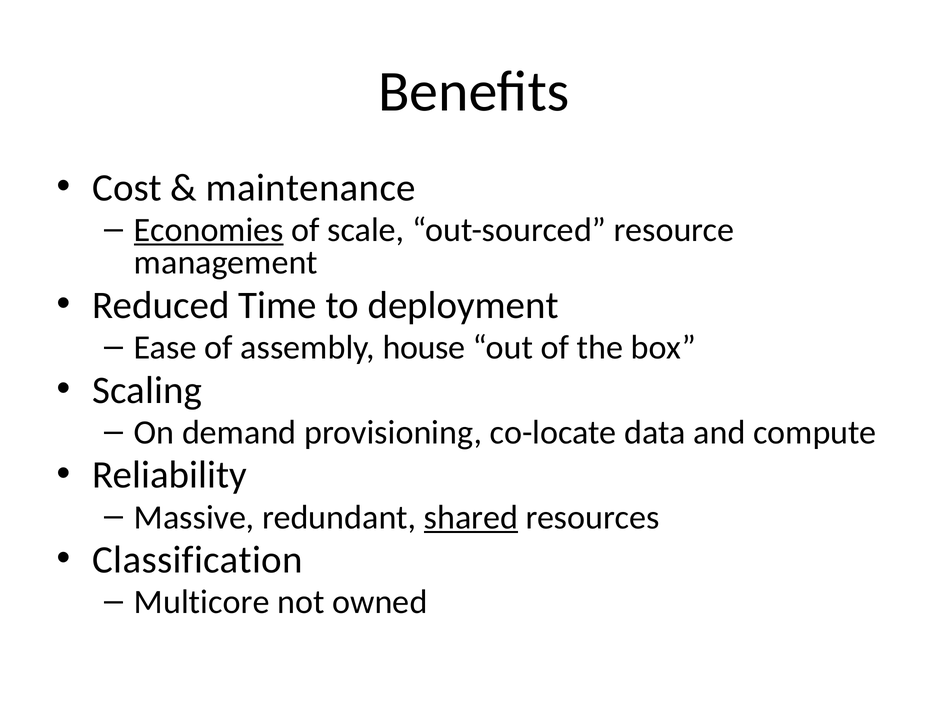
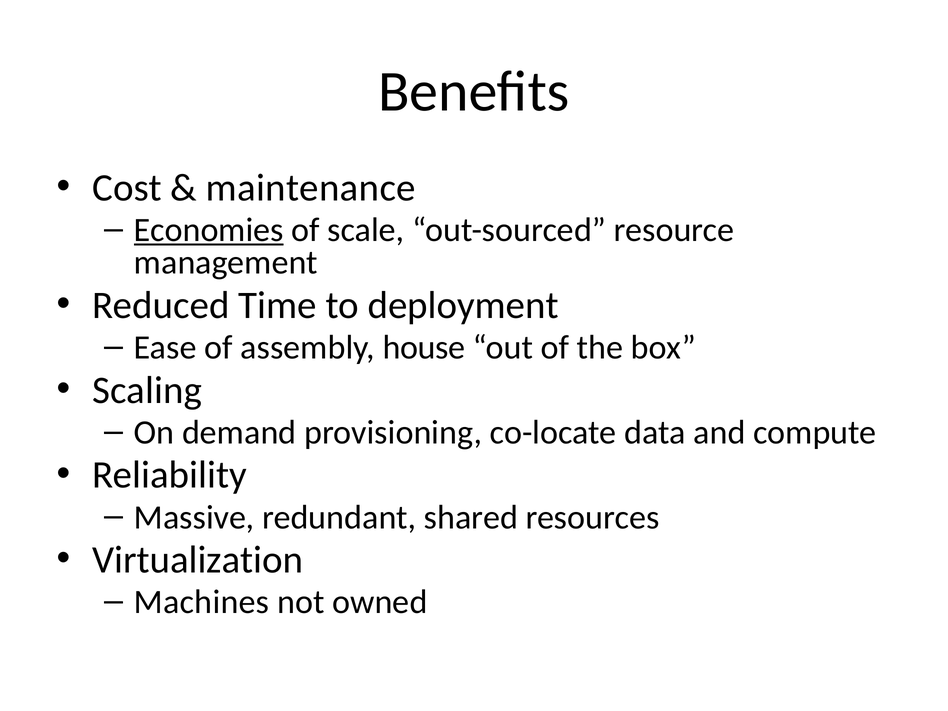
shared underline: present -> none (471, 517)
Classification: Classification -> Virtualization (198, 560)
Multicore: Multicore -> Machines (202, 602)
